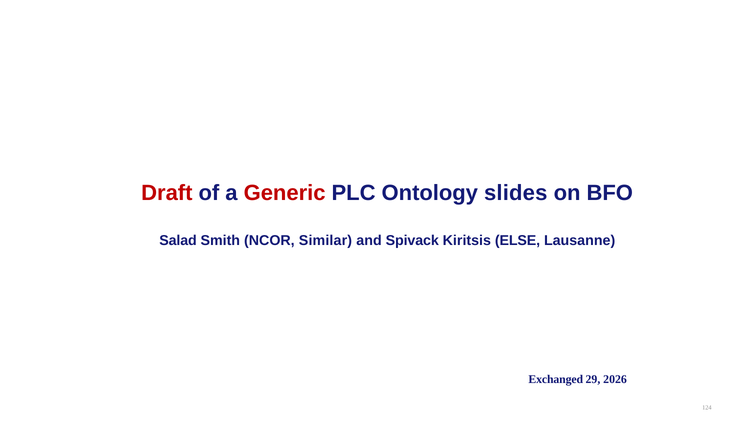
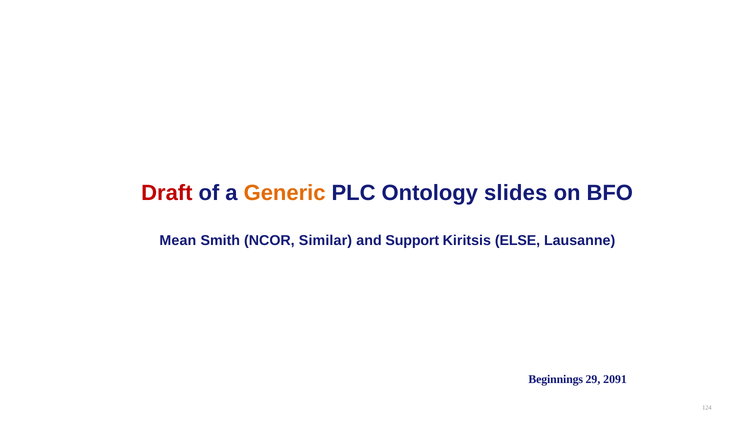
Generic colour: red -> orange (285, 193)
Salad: Salad -> Mean (178, 240)
Spivack: Spivack -> Support (412, 240)
Exchanged: Exchanged -> Beginnings (556, 379)
2026: 2026 -> 2091 (615, 379)
